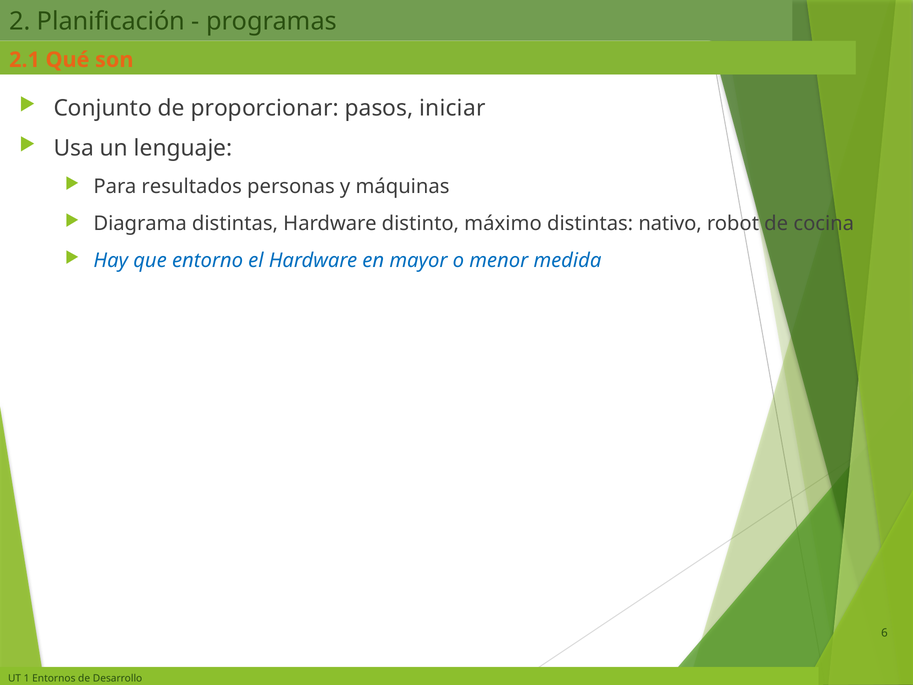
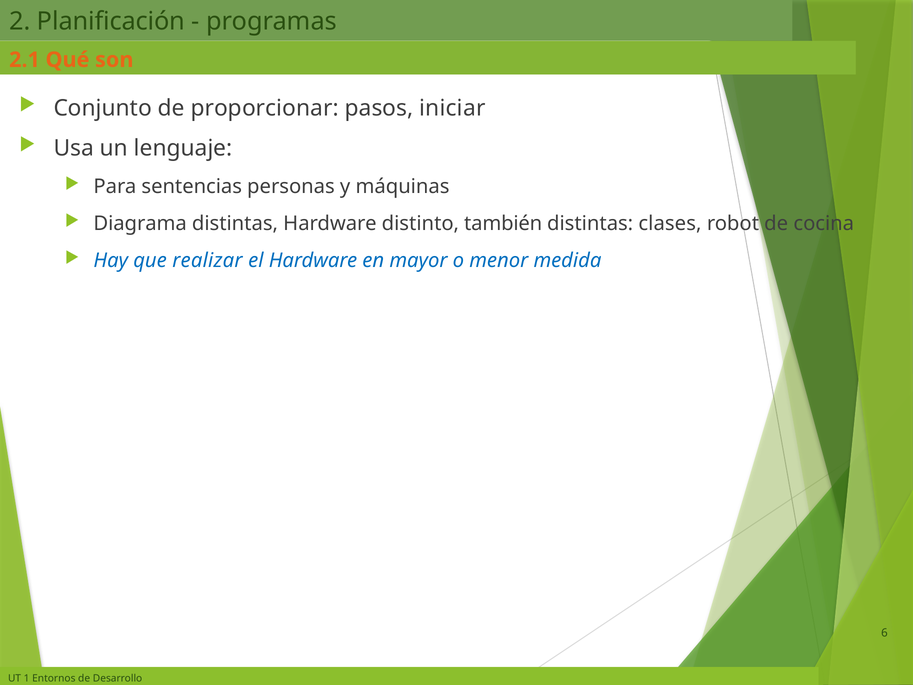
resultados: resultados -> sentencias (192, 187)
máximo: máximo -> también (503, 224)
nativo: nativo -> clases (670, 224)
entorno: entorno -> realizar (207, 261)
